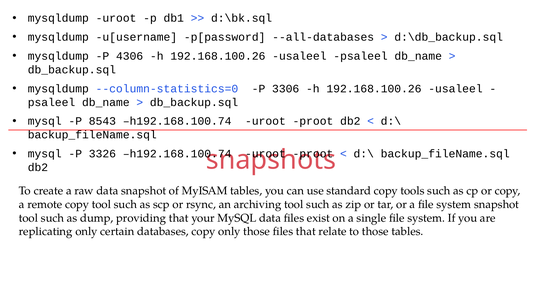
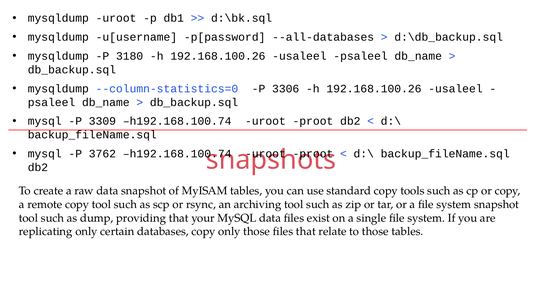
4306: 4306 -> 3180 (130, 56)
8543: 8543 -> 3309 (102, 121)
3326: 3326 -> 3762 (102, 154)
